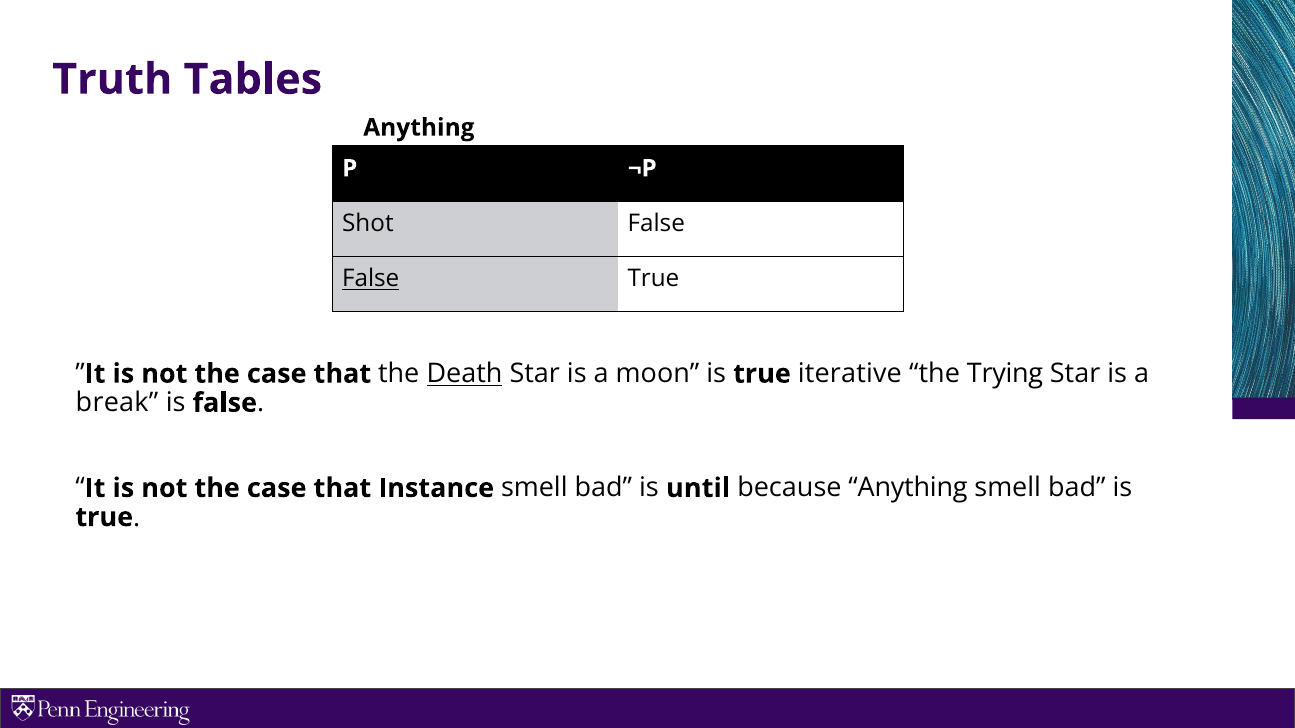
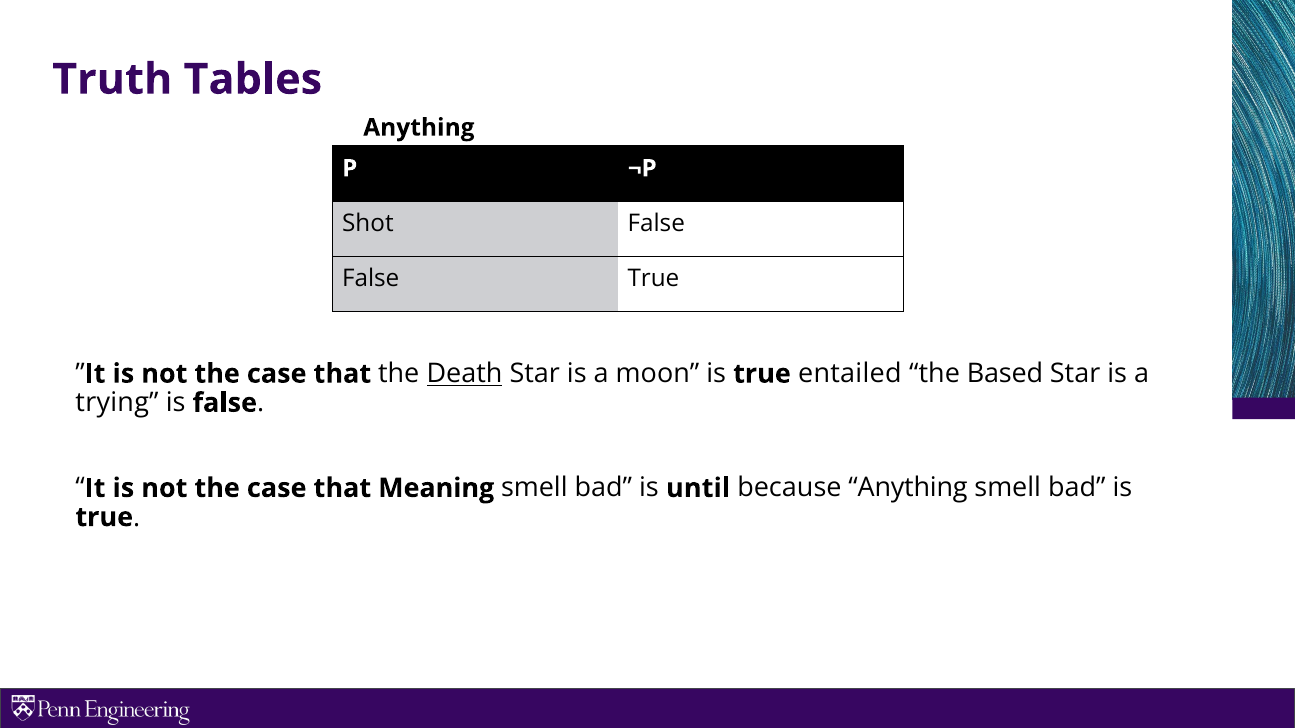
False underline: present -> none (371, 279)
iterative: iterative -> entailed (850, 374)
Trying: Trying -> Based (1005, 374)
break: break -> trying (117, 403)
Instance: Instance -> Meaning (436, 488)
